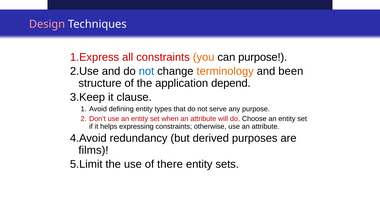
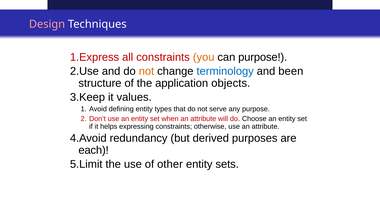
not colour: blue -> orange (146, 71)
terminology colour: orange -> blue (225, 71)
depend: depend -> objects (231, 83)
clause: clause -> values (134, 97)
films: films -> each (94, 150)
there: there -> other (170, 164)
